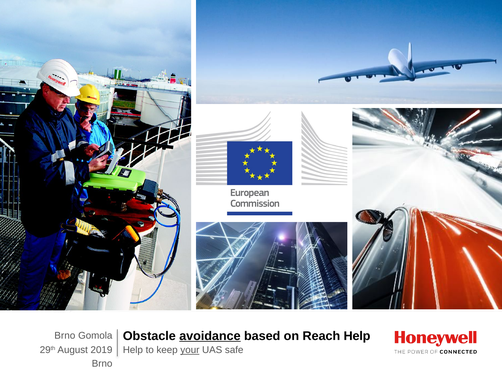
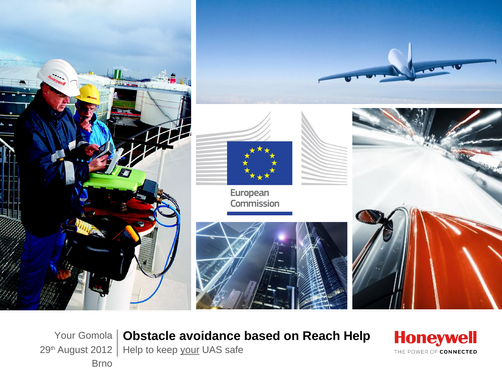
Brno: Brno -> Your (65, 336)
avoidance underline: present -> none (210, 336)
2019: 2019 -> 2012 (101, 350)
